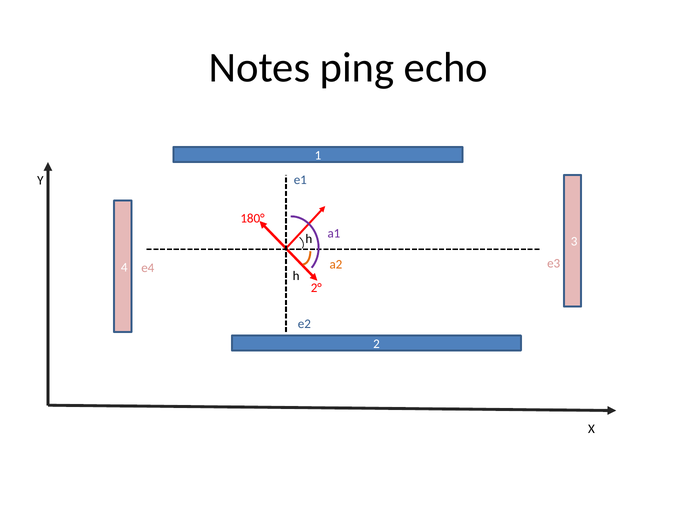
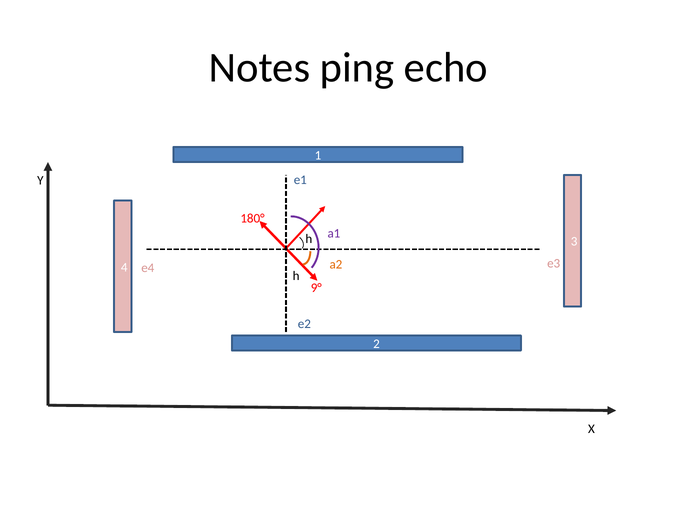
2°: 2° -> 9° (316, 288)
